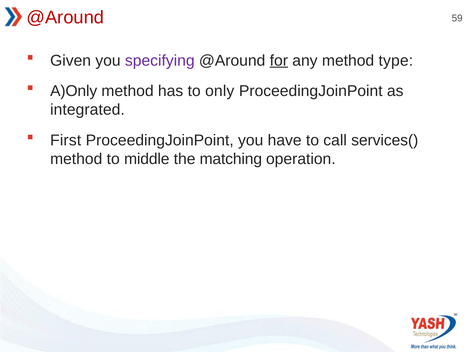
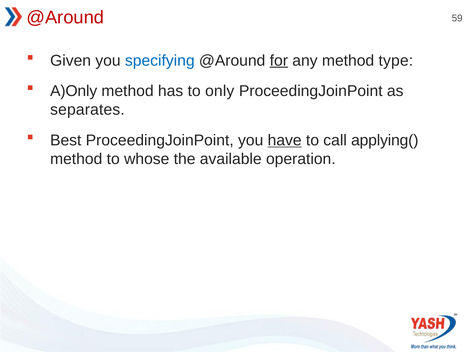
specifying colour: purple -> blue (160, 61)
integrated: integrated -> separates (87, 110)
First: First -> Best (66, 140)
have underline: none -> present (285, 140)
services(: services( -> applying( (385, 140)
middle: middle -> whose (147, 159)
matching: matching -> available (231, 159)
